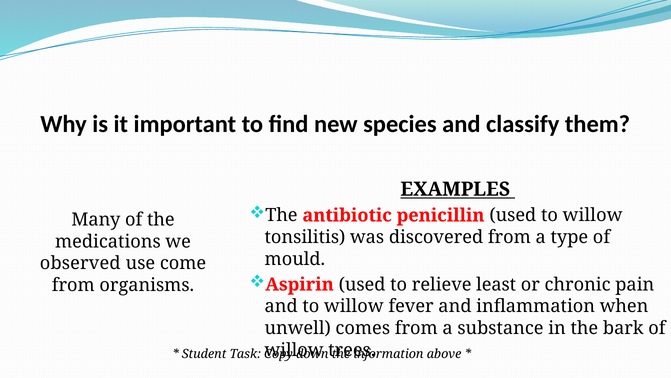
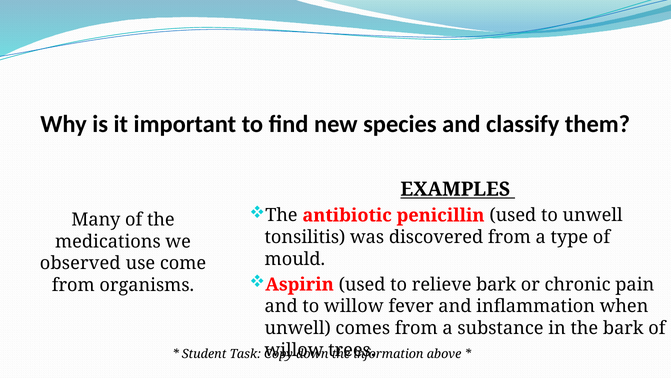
used to willow: willow -> unwell (593, 215)
relieve least: least -> bark (496, 284)
